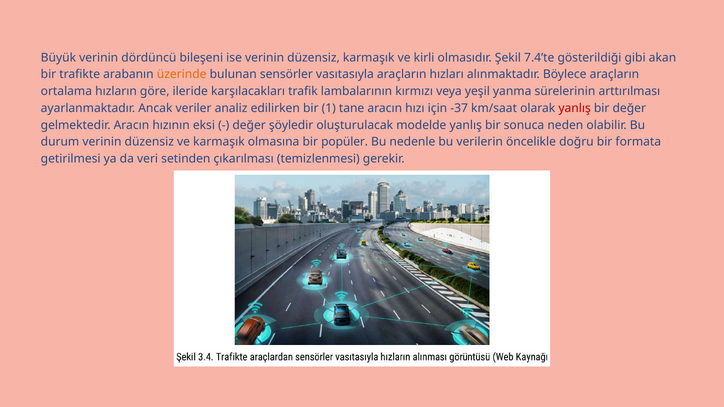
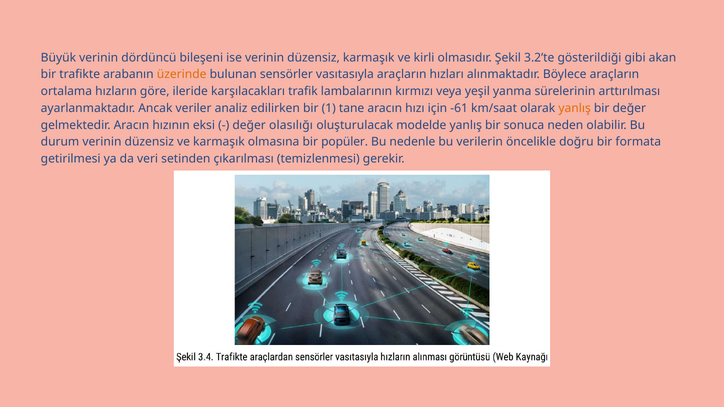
7.4’te: 7.4’te -> 3.2’te (539, 58)
-37: -37 -> -61 (459, 108)
yanlış colour: red -> orange (575, 108)
şöyledir: şöyledir -> olasılığı (291, 125)
